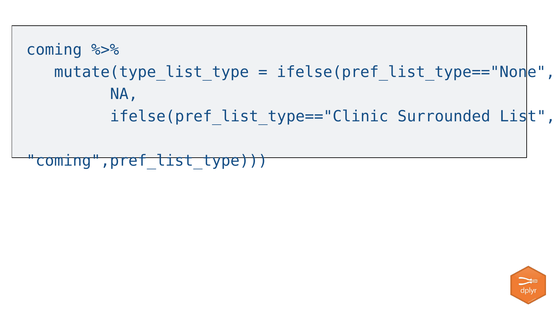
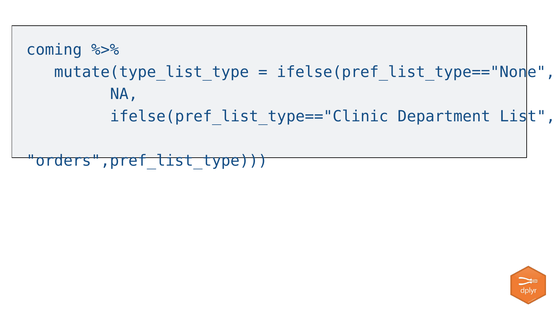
Surrounded: Surrounded -> Department (444, 116)
coming",pref_list_type: coming",pref_list_type -> orders",pref_list_type (147, 161)
